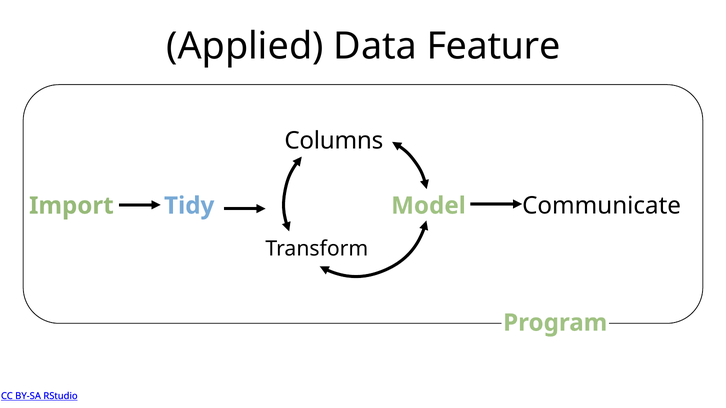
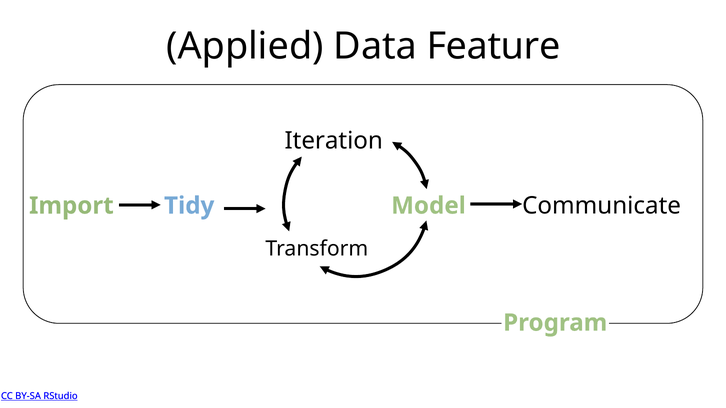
Columns: Columns -> Iteration (334, 141)
